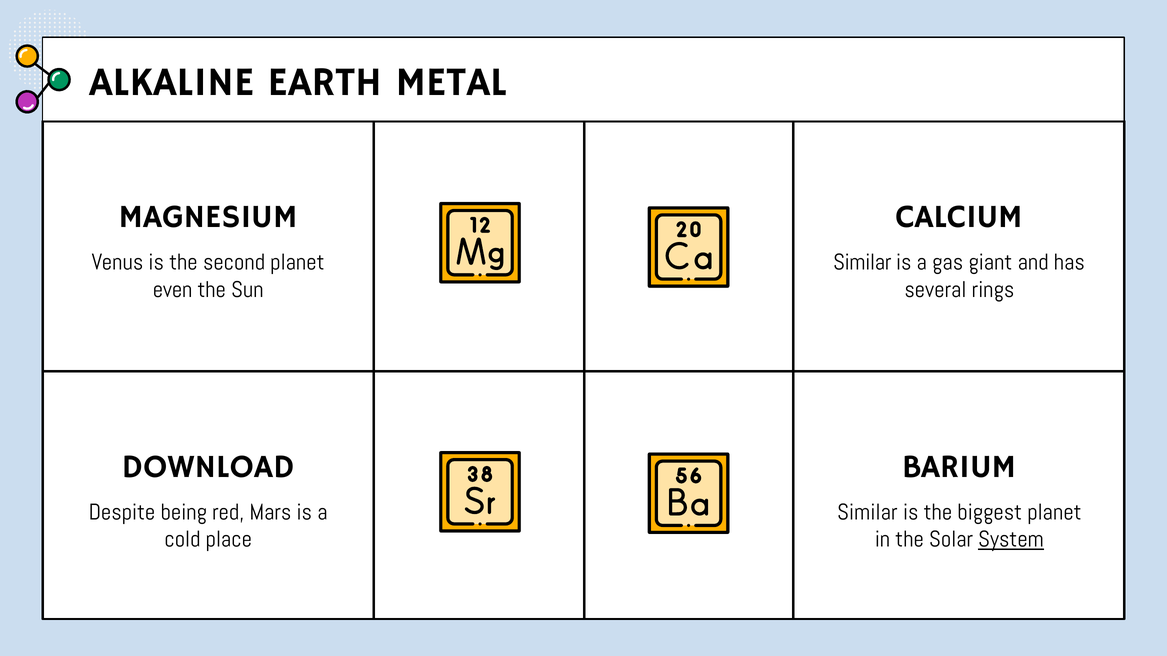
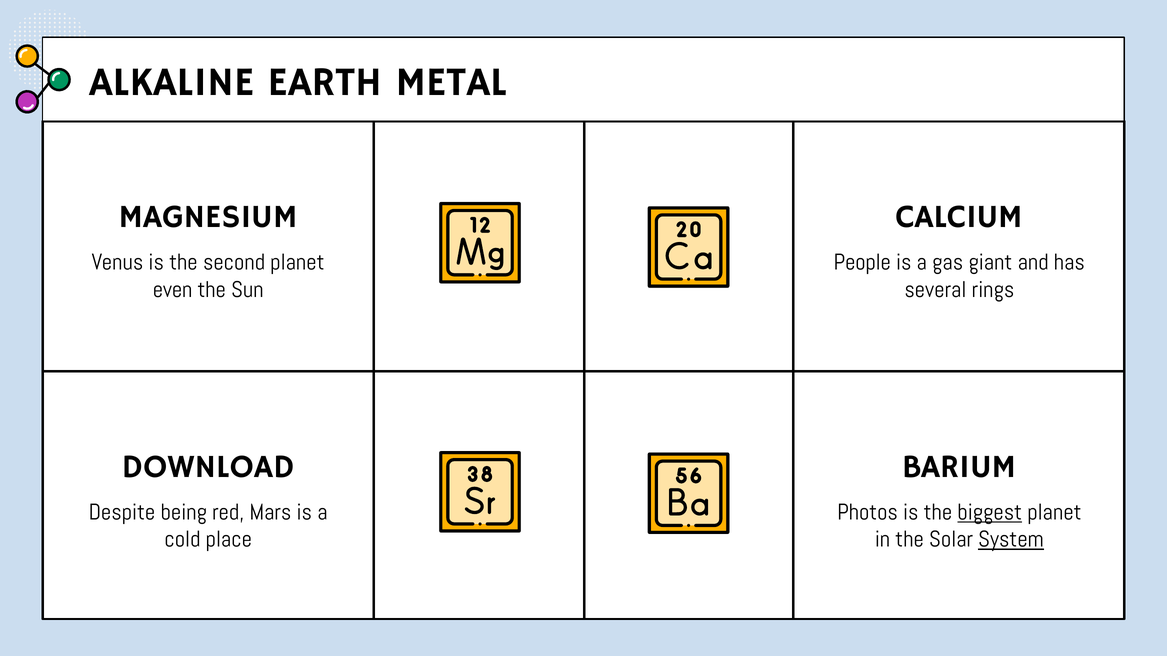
Similar: Similar -> People (862, 262)
Similar: Similar -> Photos (867, 513)
biggest underline: none -> present (990, 513)
